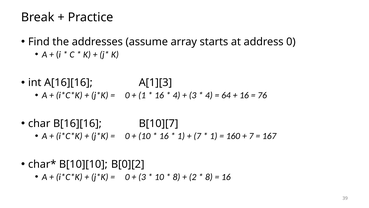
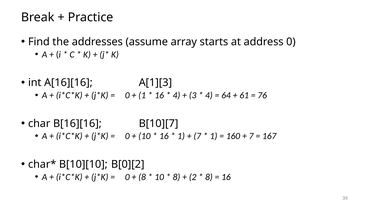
16: 16 -> 61 (244, 95)
3: 3 -> 8 (142, 177)
